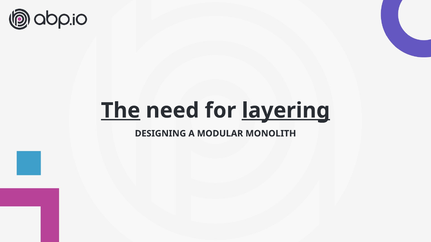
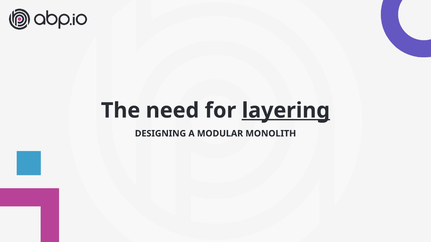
The underline: present -> none (121, 111)
